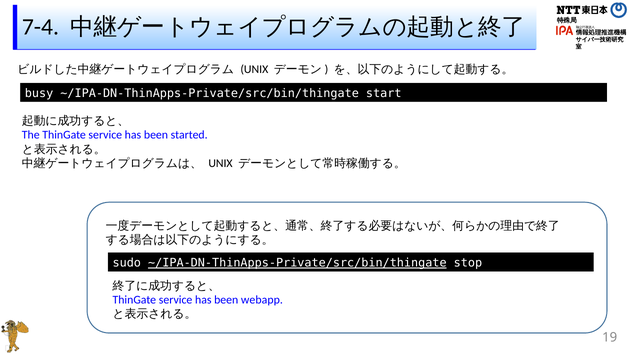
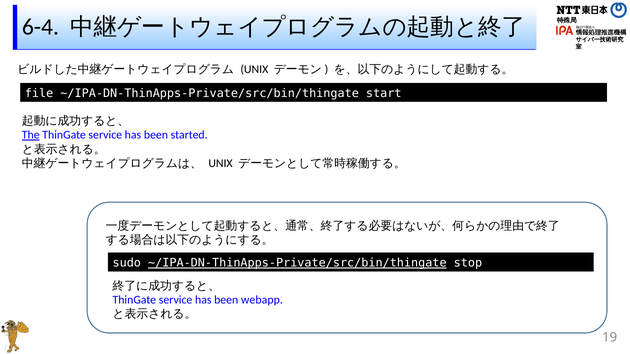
7-4: 7-4 -> 6-4 (40, 27)
busy: busy -> file (39, 93)
The underline: none -> present (31, 135)
